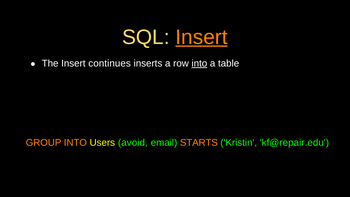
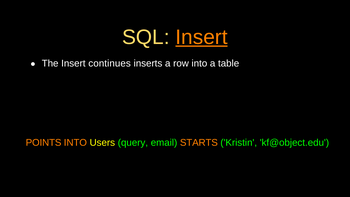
into underline: present -> none (199, 63)
GROUP: GROUP -> POINTS (44, 142)
avoid: avoid -> query (133, 142)
kf@repair.edu: kf@repair.edu -> kf@object.edu (294, 142)
